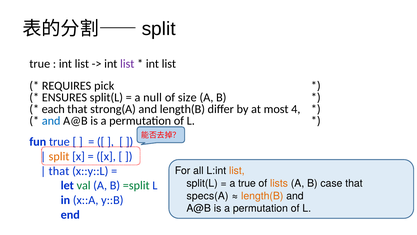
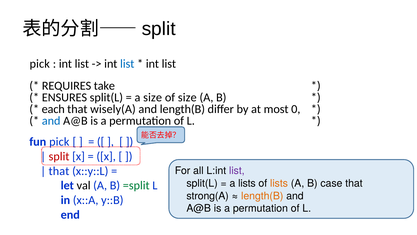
true: true -> pick (40, 64)
list colour: purple -> blue (127, 64)
pick: pick -> take (104, 86)
a null: null -> size (153, 97)
strong(A: strong(A -> wisely(A (113, 109)
4: 4 -> 0 (296, 109)
fun true: true -> pick (59, 142)
split colour: orange -> red (59, 156)
list colour: orange -> purple (237, 171)
a true: true -> lists (247, 183)
val colour: green -> black (84, 185)
specs(A: specs(A -> strong(A (208, 196)
